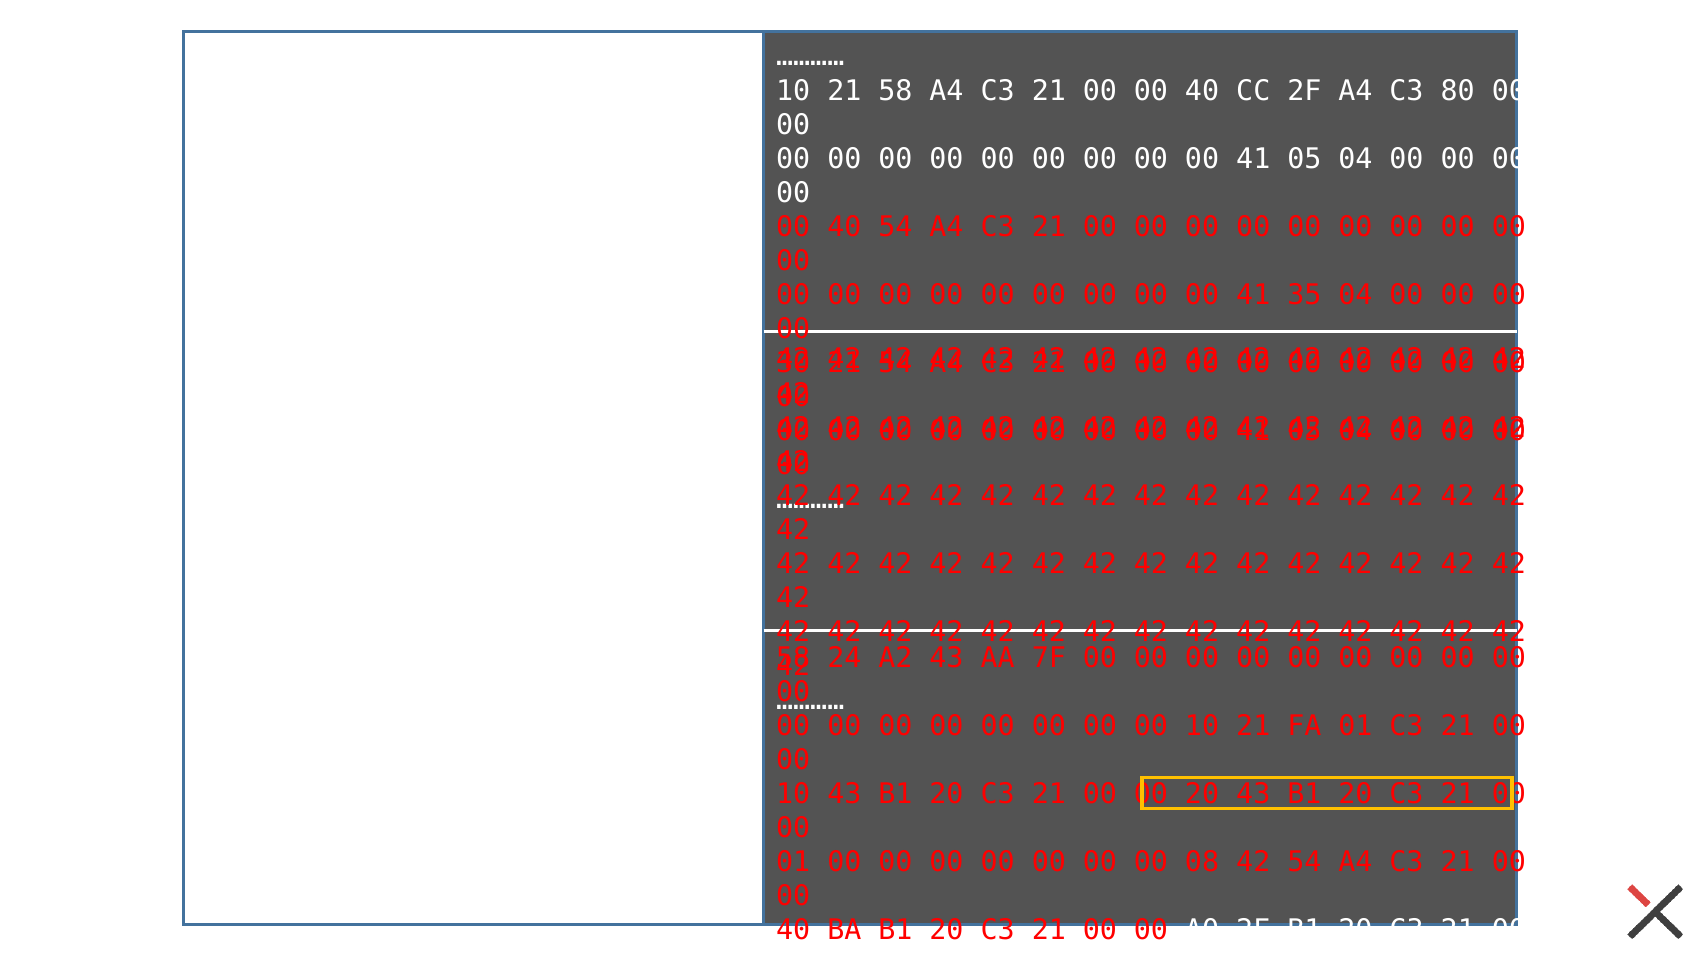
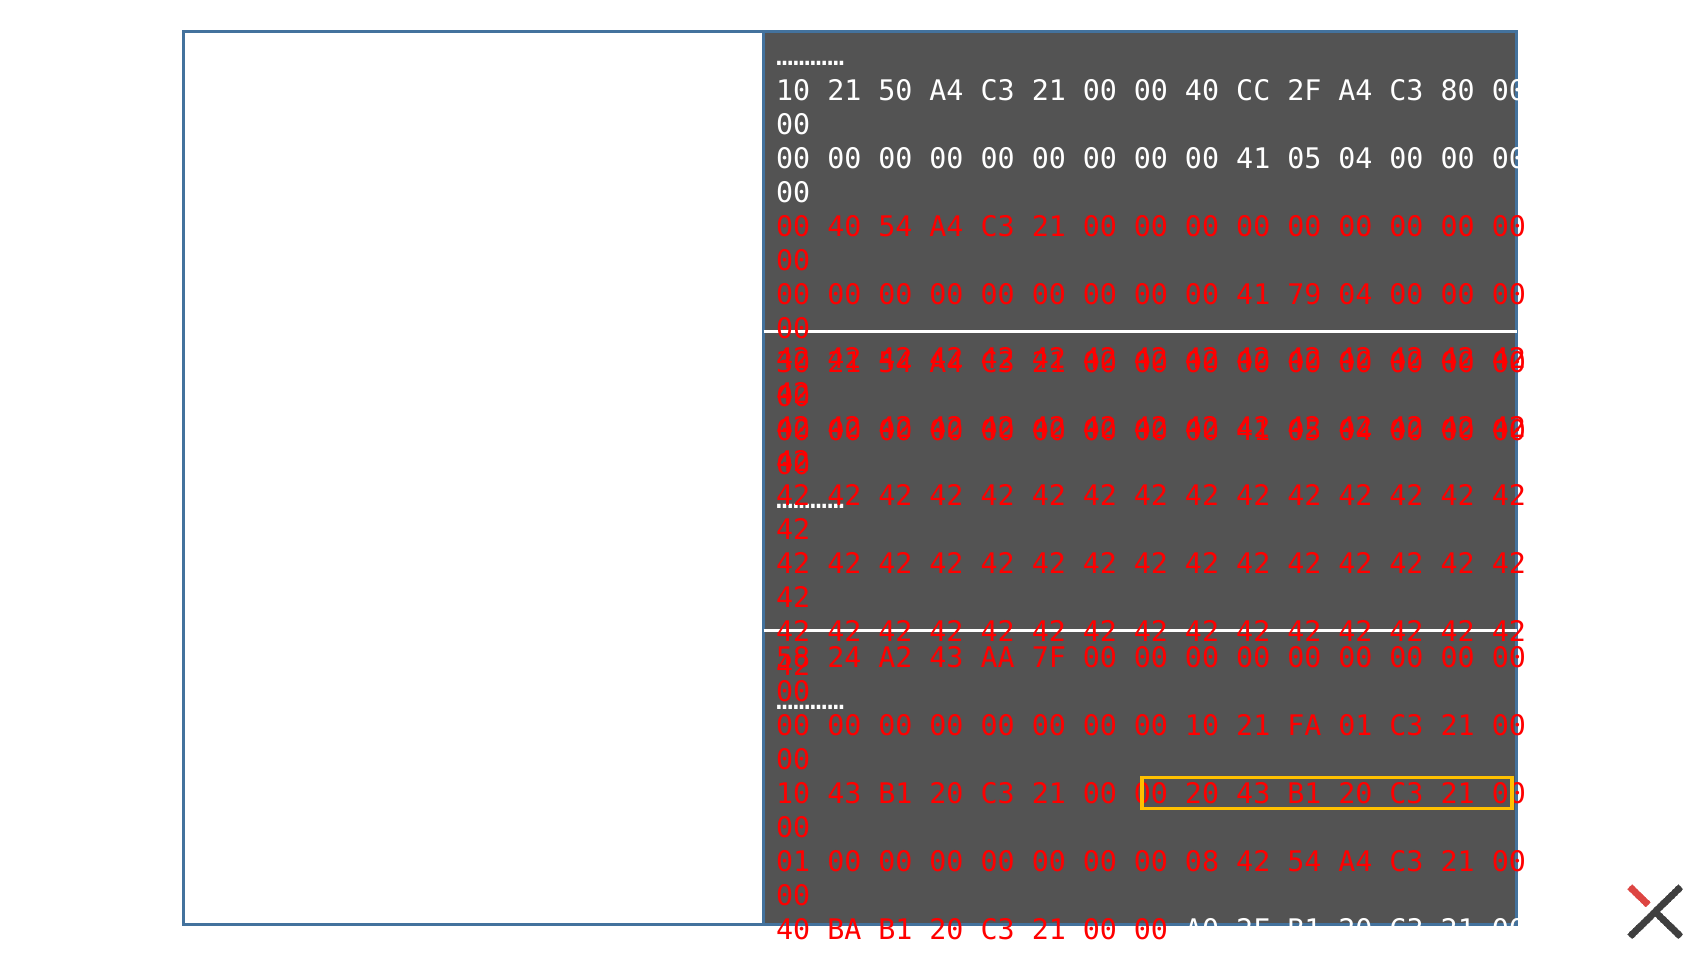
21 58: 58 -> 50 (895, 91)
35: 35 -> 79 (1304, 295)
